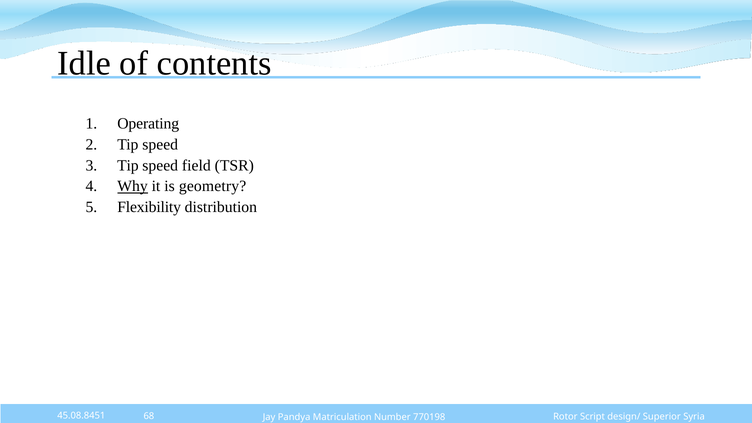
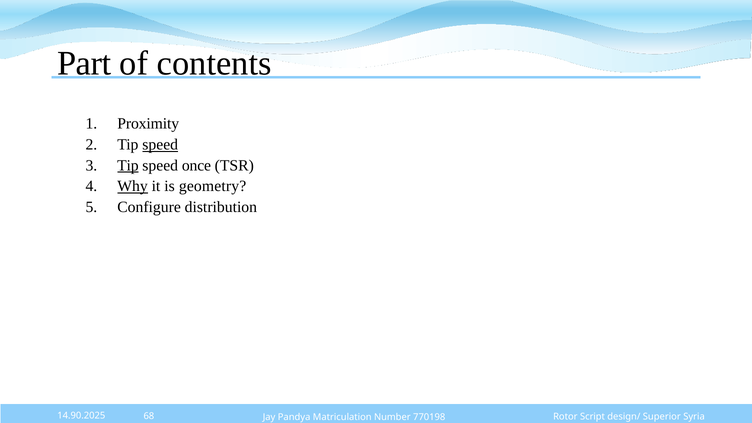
Idle: Idle -> Part (84, 63)
Operating: Operating -> Proximity (148, 124)
speed underline: none -> present (160, 145)
Tip underline: none -> present (128, 165)
field: field -> once (196, 165)
Flexibility: Flexibility -> Configure (149, 207)
45.08.8451: 45.08.8451 -> 14.90.2025 (81, 416)
